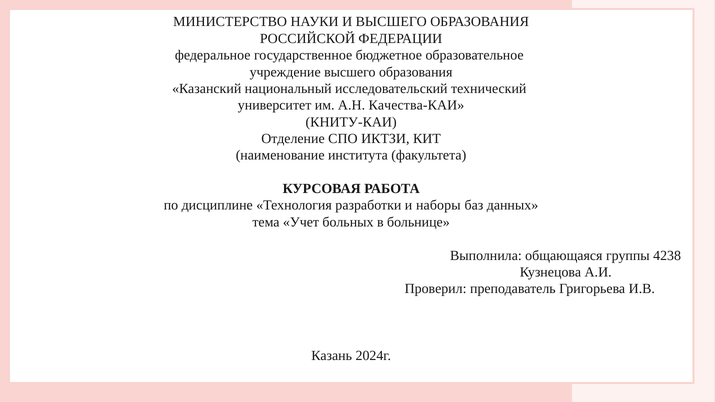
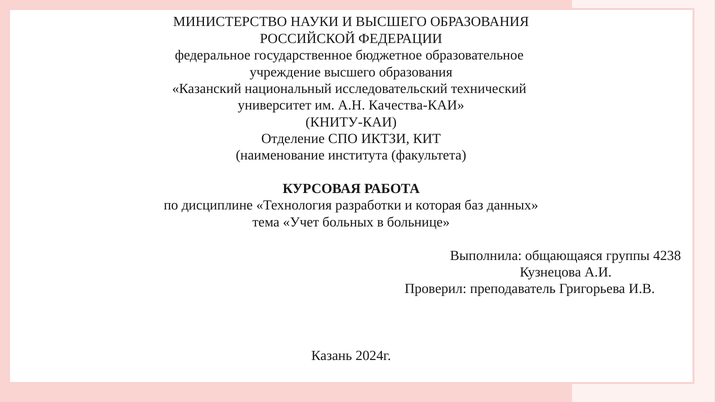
наборы: наборы -> которая (438, 205)
